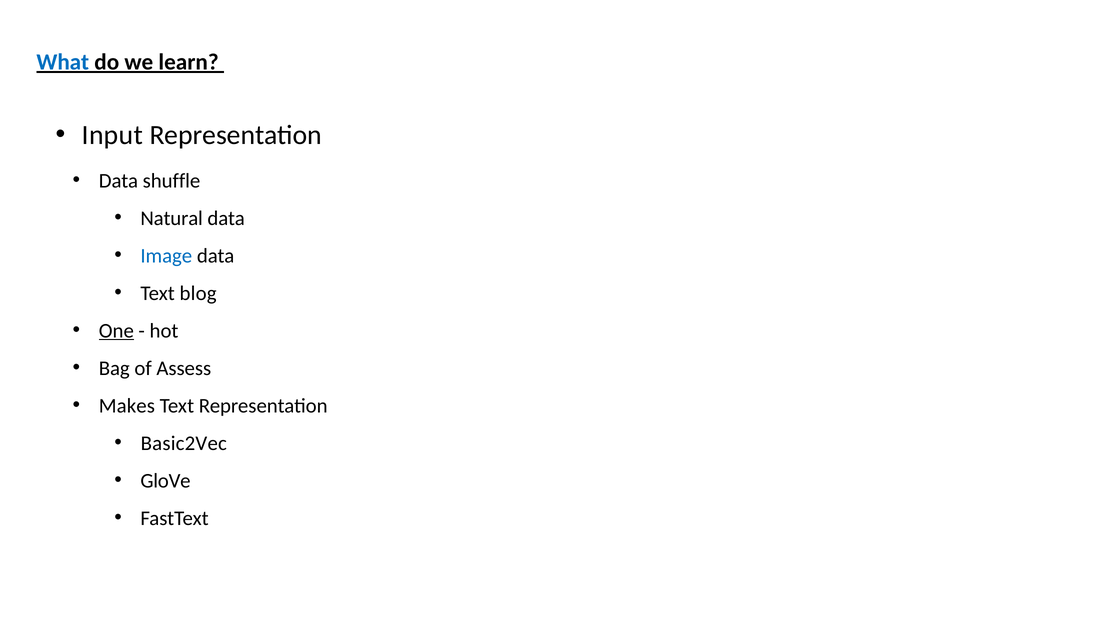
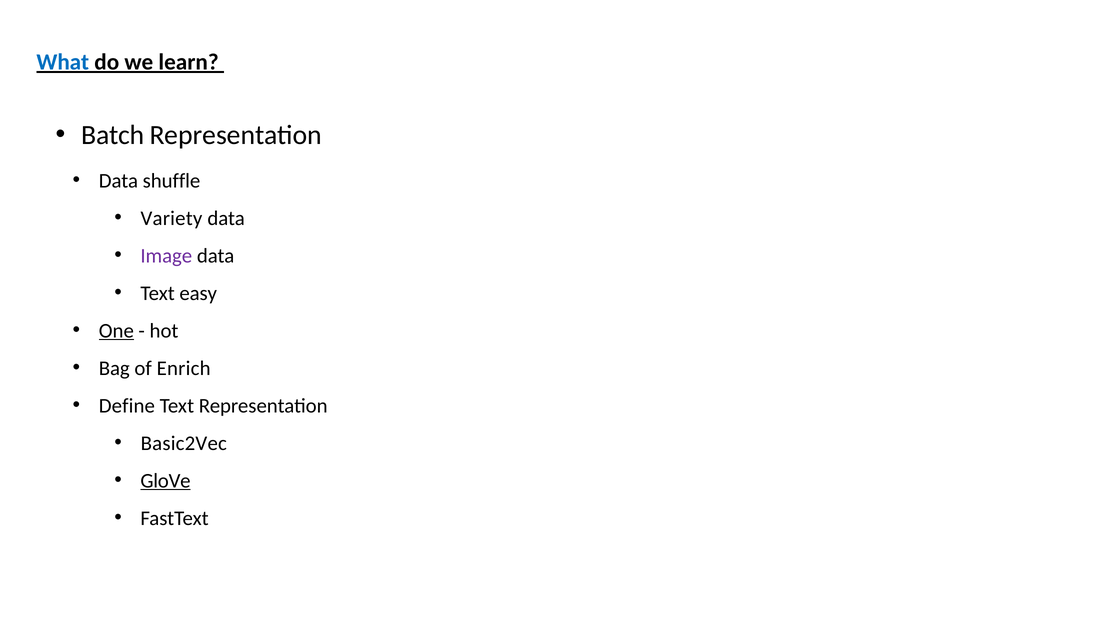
Input: Input -> Batch (113, 135)
Natural: Natural -> Variety (171, 218)
Image colour: blue -> purple (166, 256)
blog: blog -> easy (198, 293)
Assess: Assess -> Enrich (184, 368)
Makes: Makes -> Define (127, 406)
GloVe underline: none -> present (165, 481)
